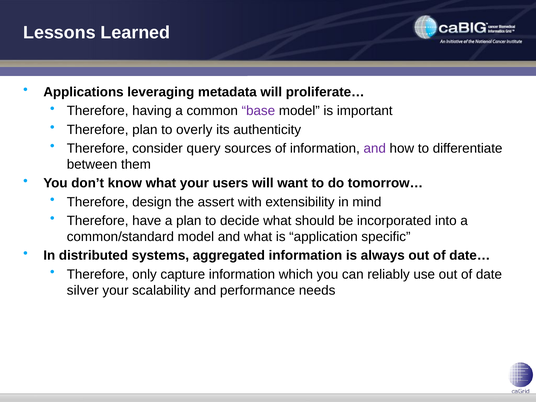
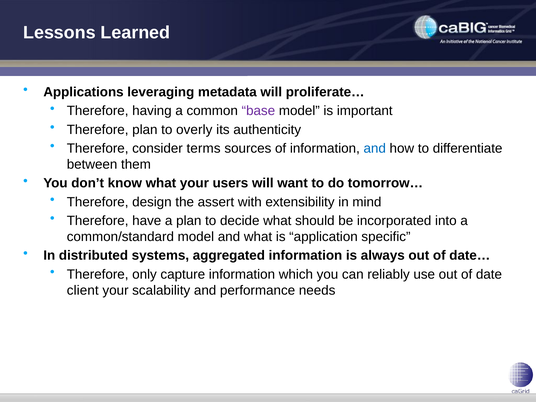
query: query -> terms (204, 148)
and colour: purple -> blue (375, 148)
silver: silver -> client (83, 290)
